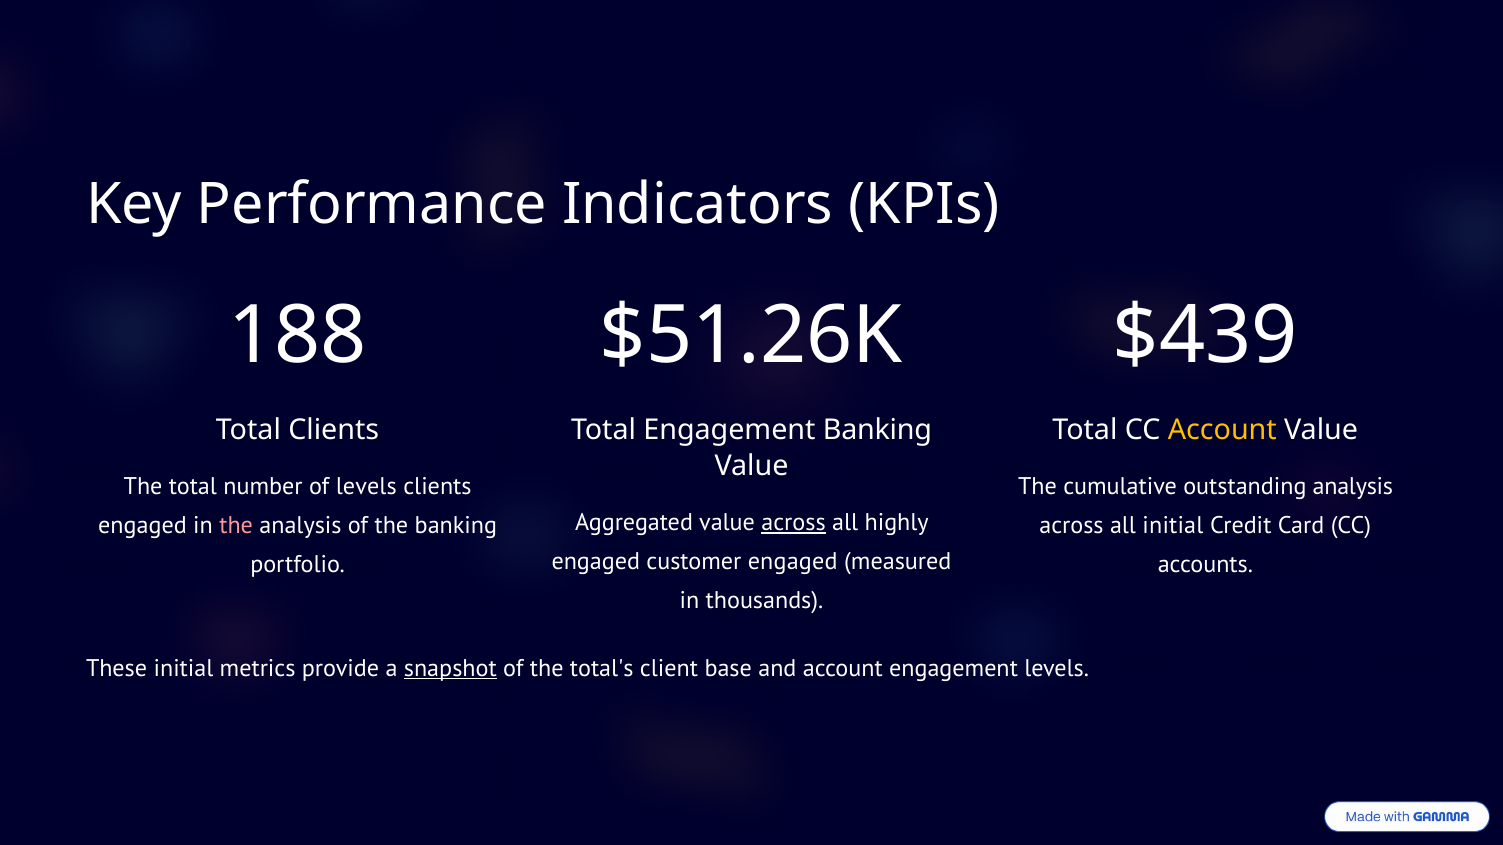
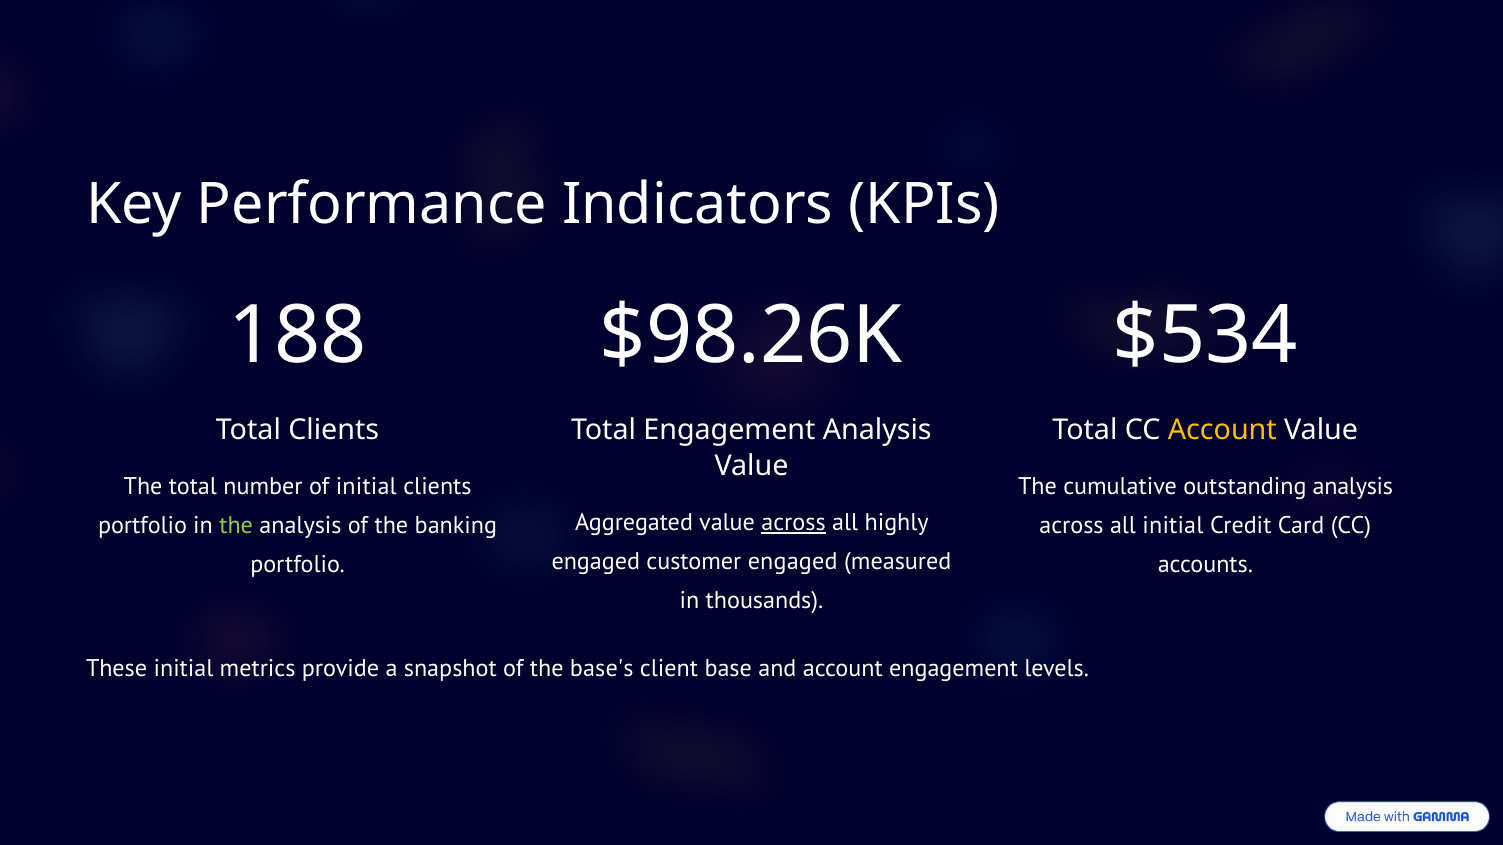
$51.26K: $51.26K -> $98.26K (751, 336)
$439: $439 -> $534 (1205, 336)
Engagement Banking: Banking -> Analysis (877, 430)
of levels: levels -> initial (366, 487)
engaged: engaged -> portfolio (143, 526)
the colour: pink -> light green (236, 526)
snapshot underline: present -> none (450, 669)
total's: total's -> base's (602, 669)
